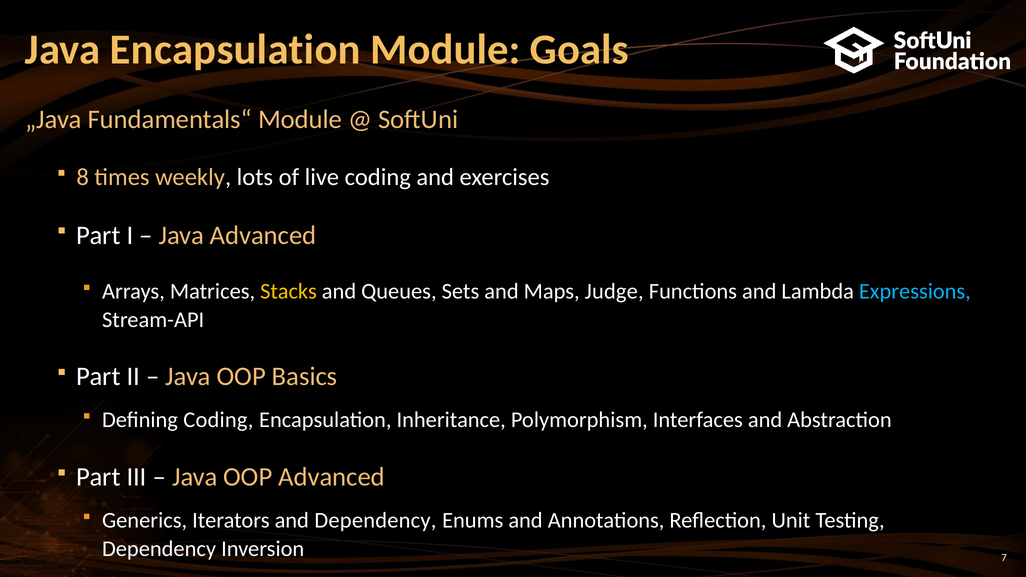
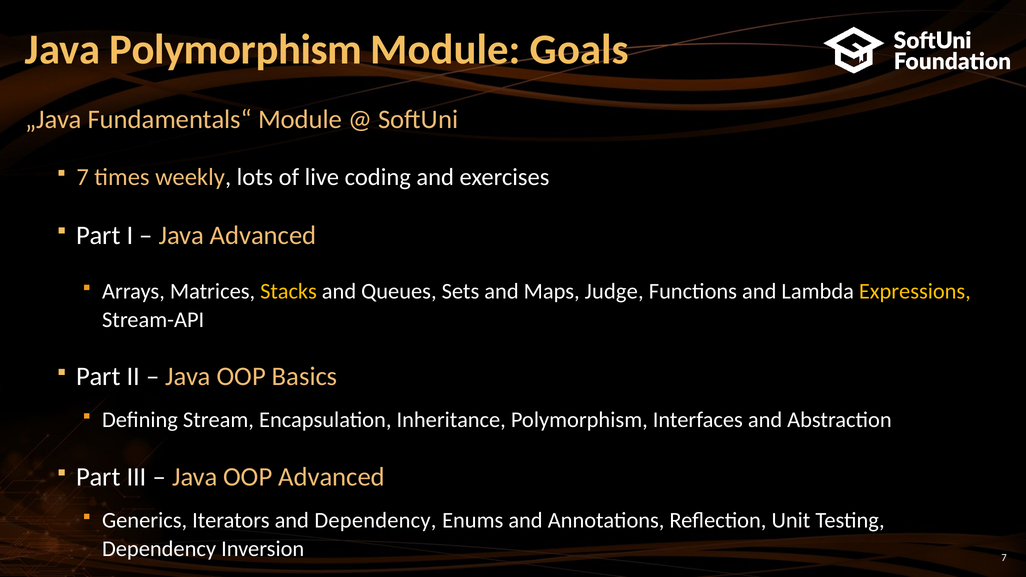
Java Encapsulation: Encapsulation -> Polymorphism (236, 50)
8: 8 -> 7 (83, 177)
Expressions colour: light blue -> yellow (915, 292)
Defining Coding: Coding -> Stream (218, 420)
